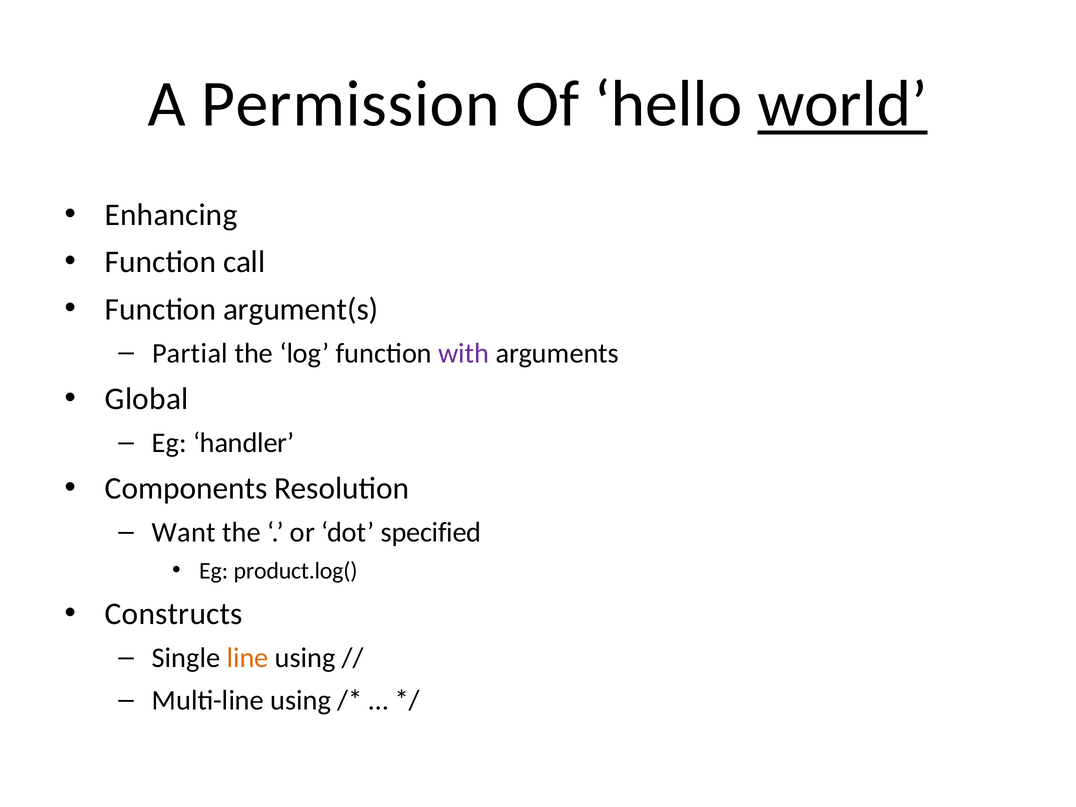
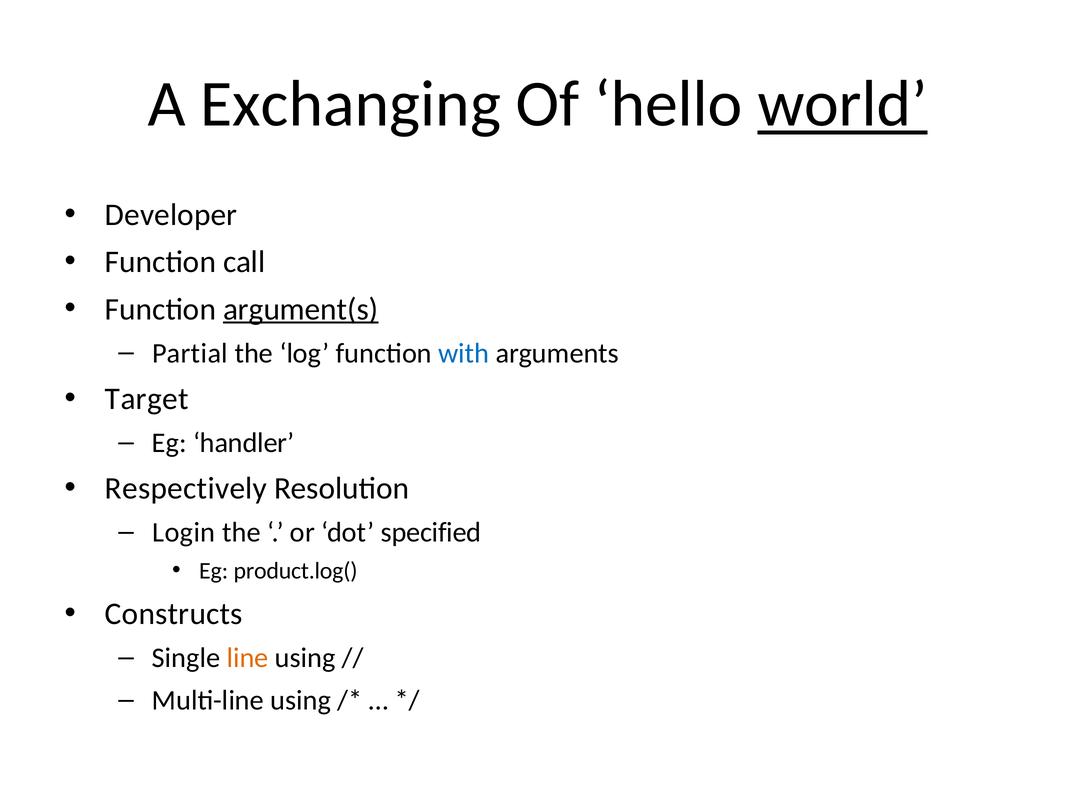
Permission: Permission -> Exchanging (351, 104)
Enhancing: Enhancing -> Developer (171, 215)
argument(s underline: none -> present (301, 309)
with colour: purple -> blue (464, 353)
Global: Global -> Target (147, 399)
Components: Components -> Respectively (186, 489)
Want: Want -> Login (184, 533)
